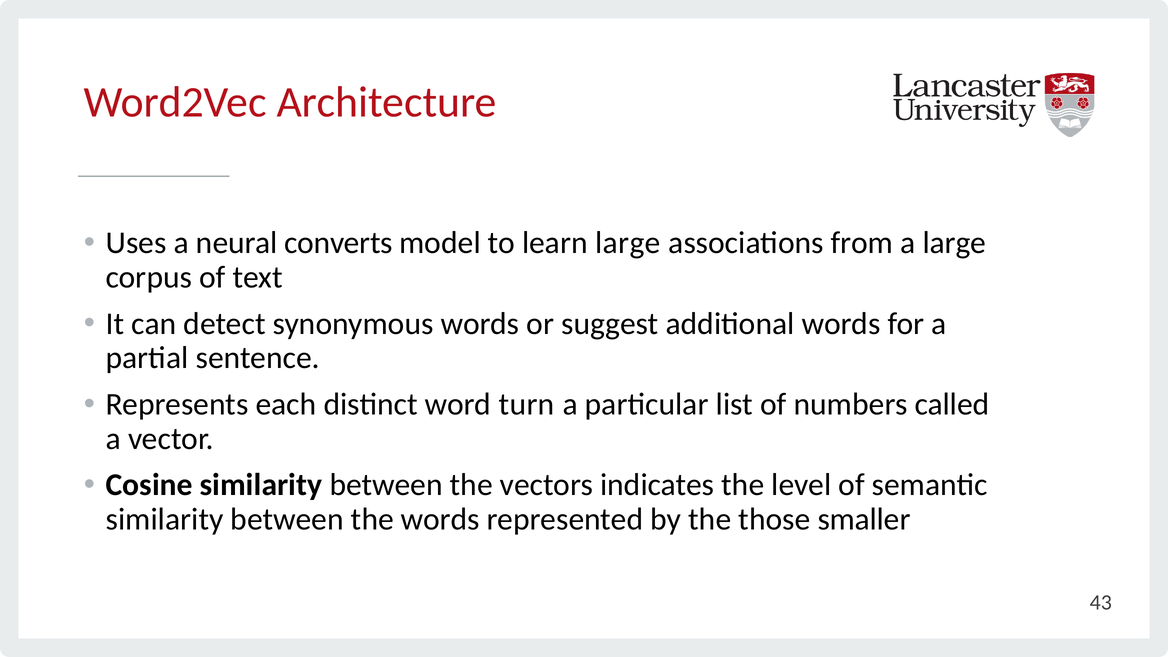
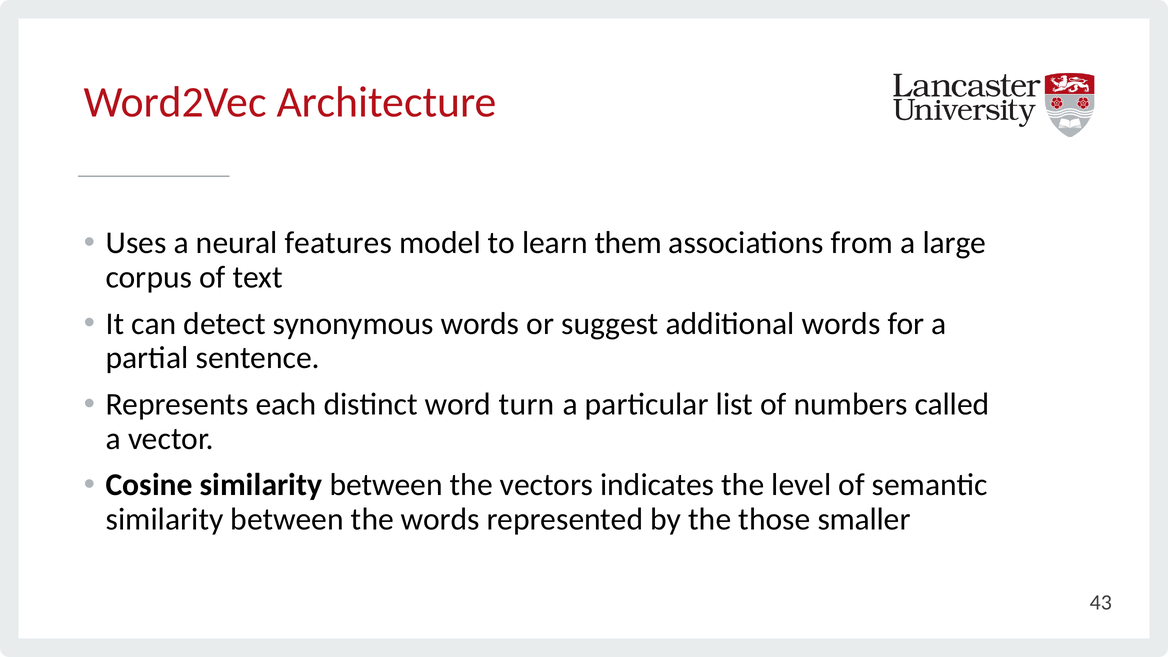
converts: converts -> features (338, 243)
learn large: large -> them (628, 243)
